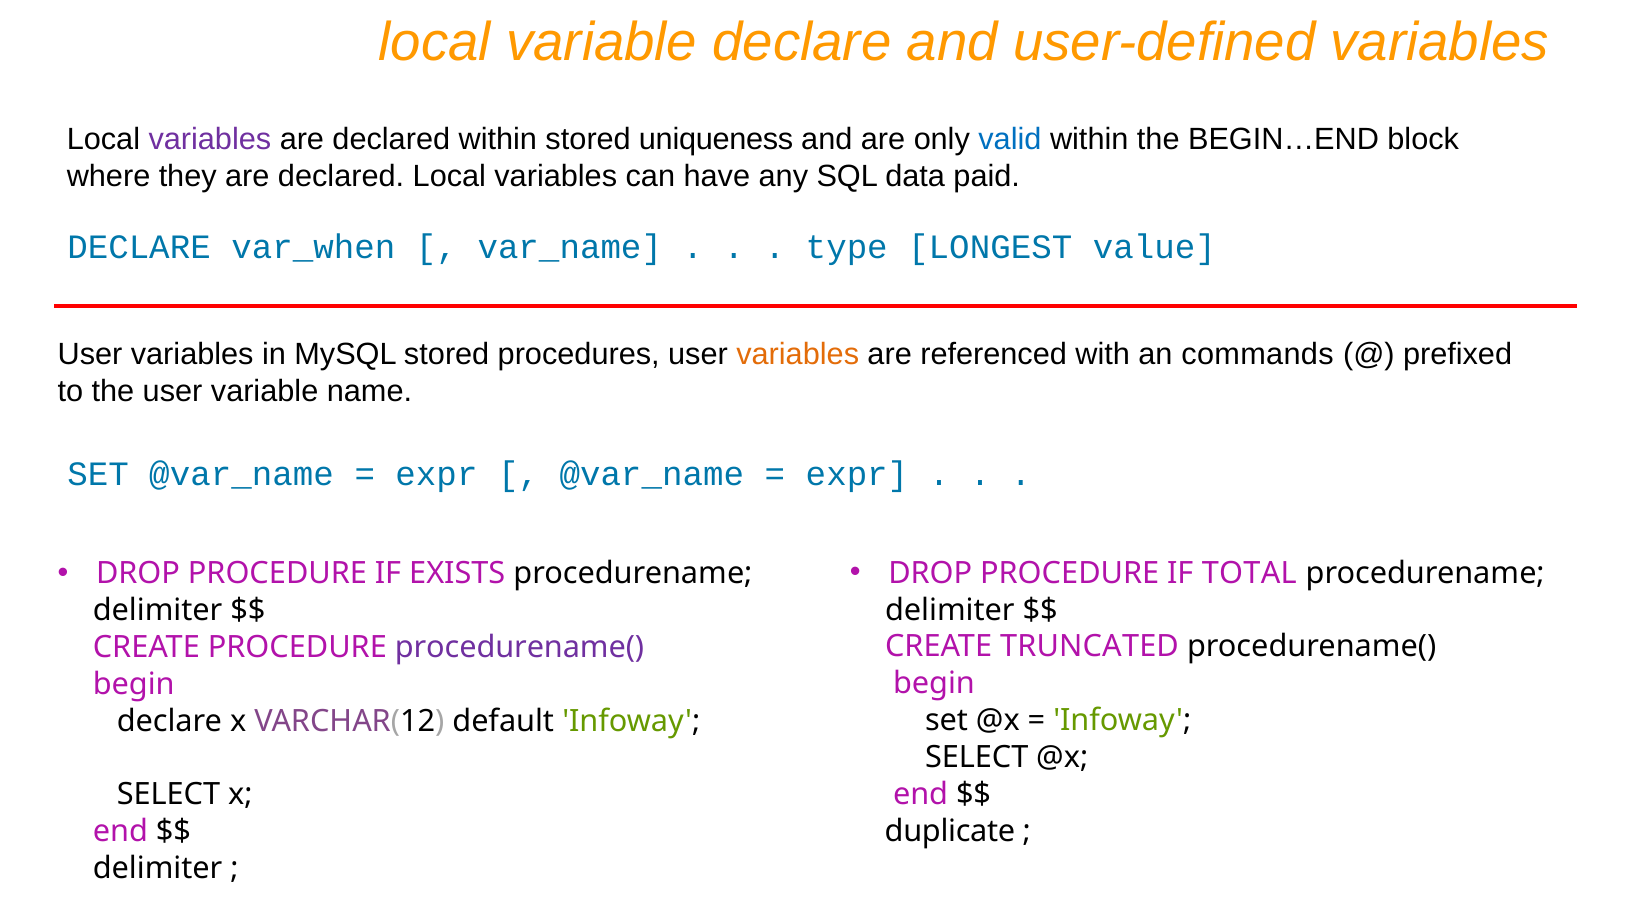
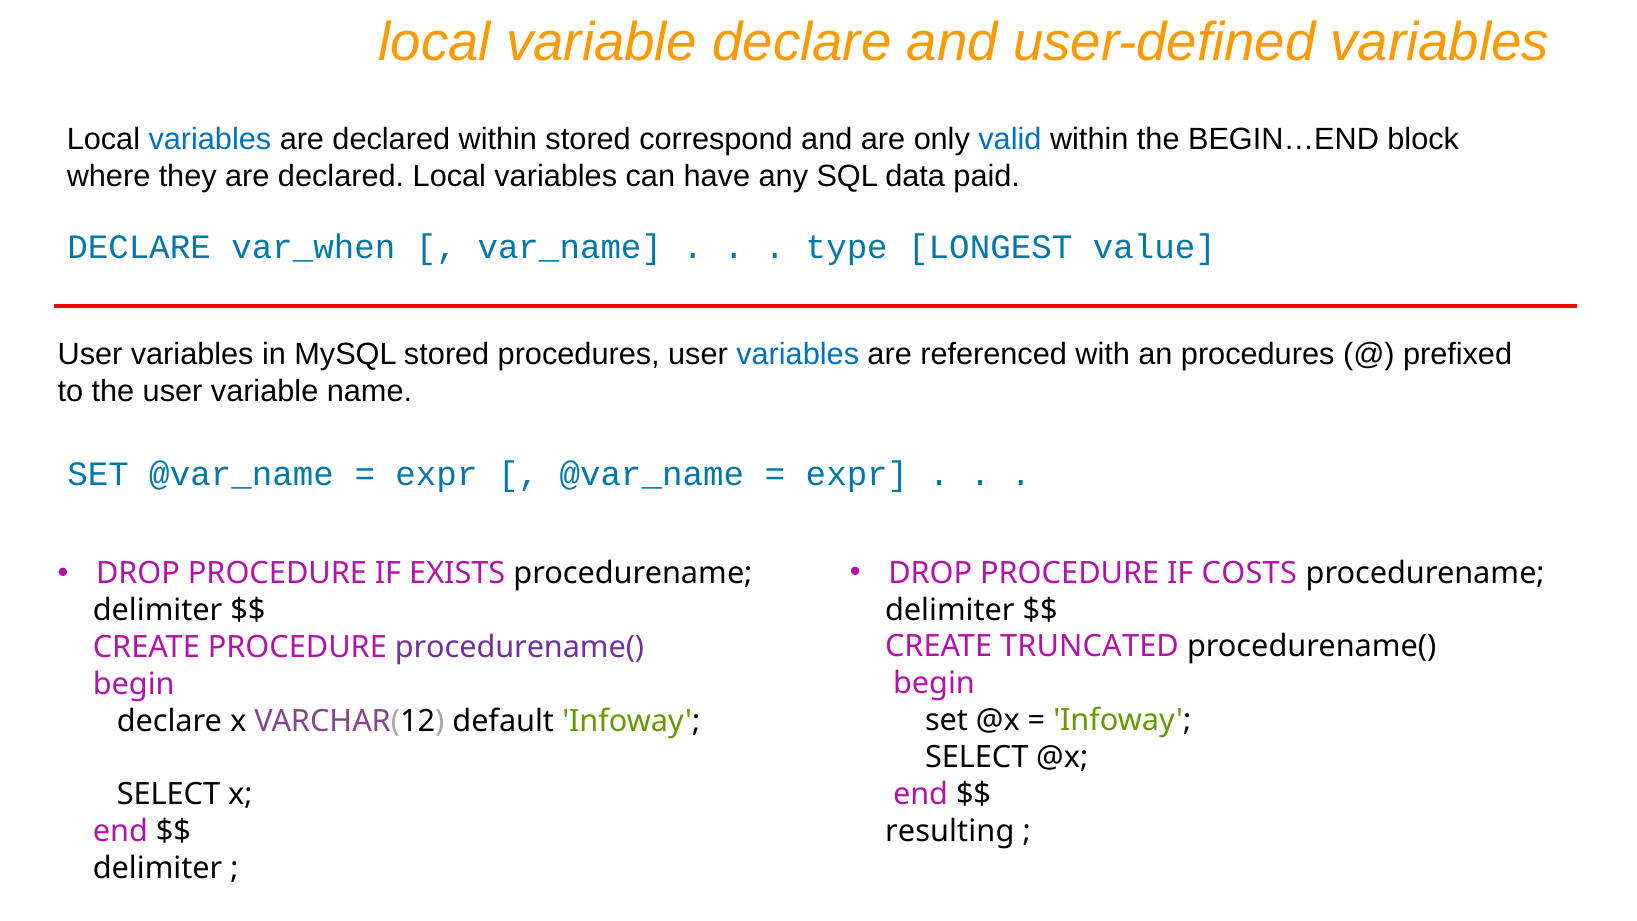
variables colour: purple -> blue (210, 139)
uniqueness: uniqueness -> correspond (716, 139)
variables colour: orange -> blue (798, 354)
an commands: commands -> procedures (1258, 354)
TOTAL: TOTAL -> COSTS (1249, 573)
duplicate: duplicate -> resulting (950, 831)
